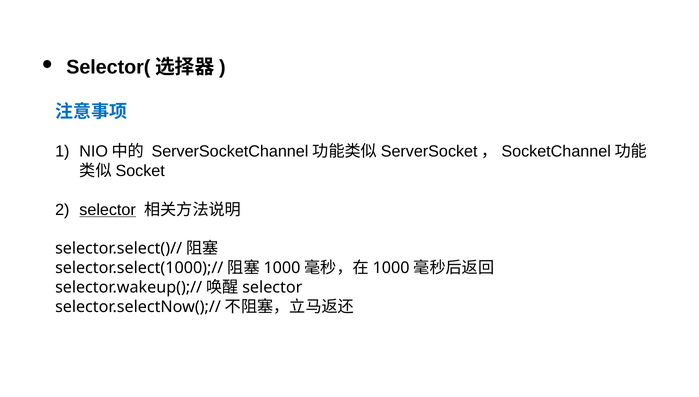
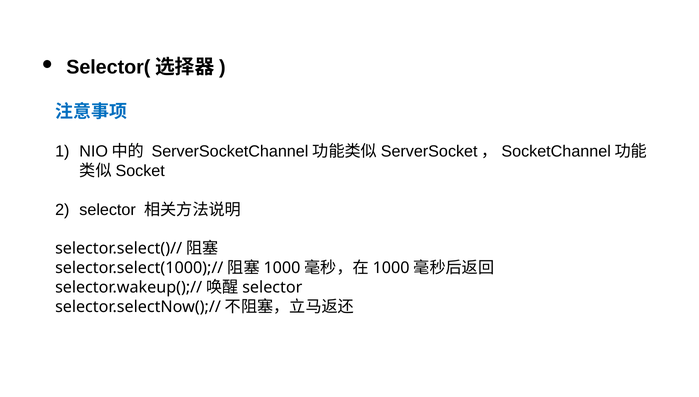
selector underline: present -> none (108, 210)
